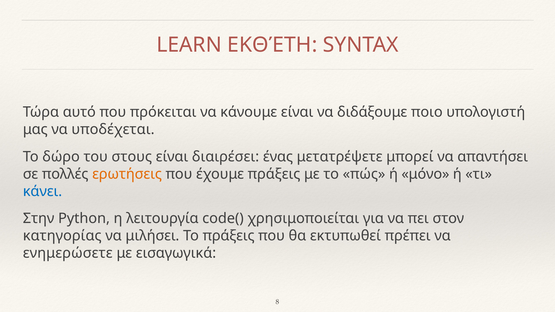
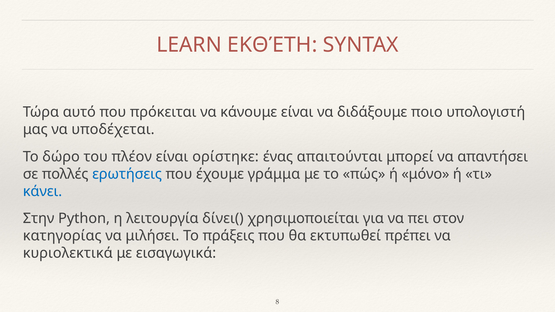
στους: στους -> πλέον (132, 157)
διαιρέσει: διαιρέσει -> ορίστηκε (226, 157)
μετατρέψετε: μετατρέψετε -> απαιτούνται (340, 157)
ερωτήσεις colour: orange -> blue (127, 174)
έχουμε πράξεις: πράξεις -> γράμμα (274, 174)
code(: code( -> δίνει( (223, 219)
ενημερώσετε: ενημερώσετε -> κυριολεκτικά (68, 253)
